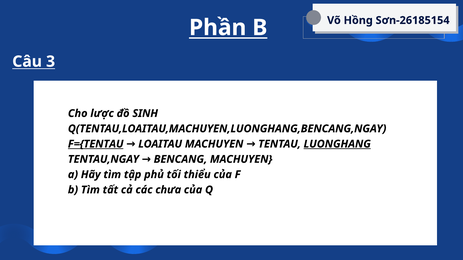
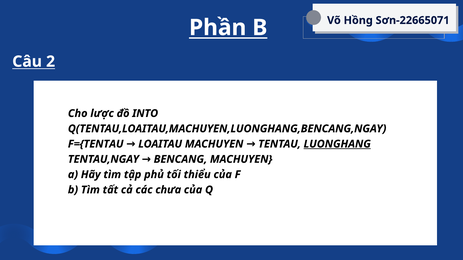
Sơn-26185154: Sơn-26185154 -> Sơn-22665071 (413, 20)
3: 3 -> 2 (51, 62)
SINH: SINH -> INTO (145, 114)
F={TENTAU underline: present -> none (96, 144)
